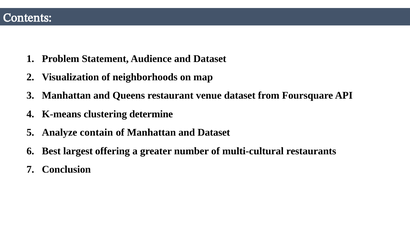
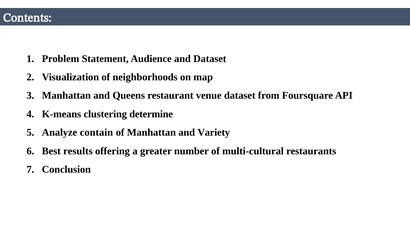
Manhattan and Dataset: Dataset -> Variety (214, 132)
largest: largest -> results (78, 151)
